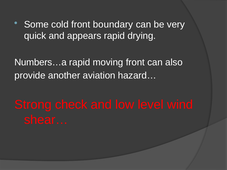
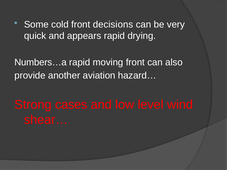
boundary: boundary -> decisions (113, 24)
check: check -> cases (71, 105)
